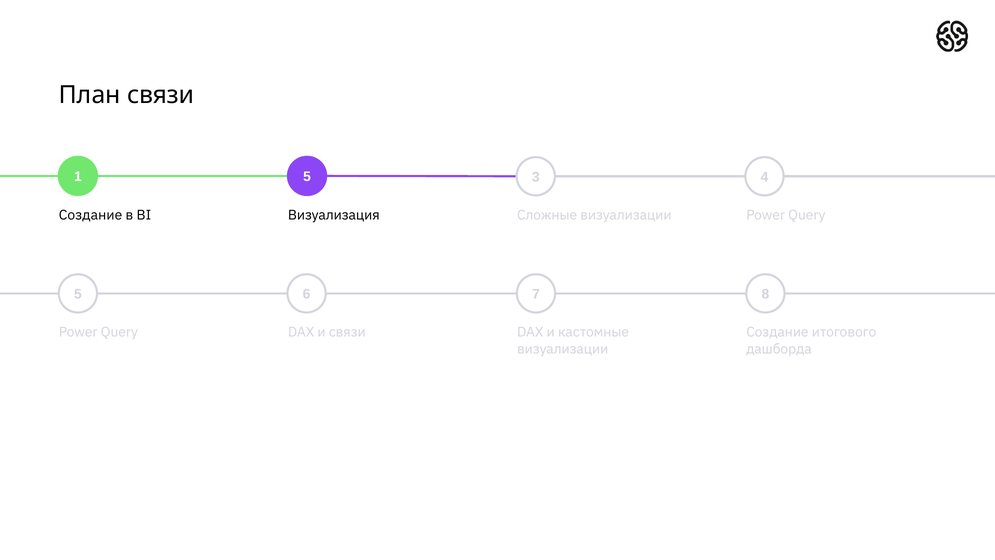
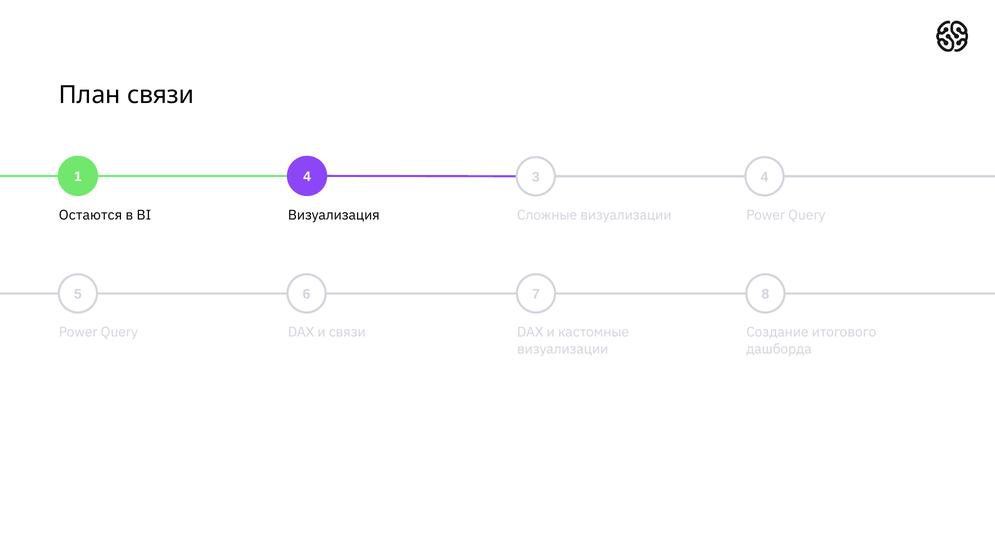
1 5: 5 -> 4 (307, 177)
Создание: Создание -> Остаются (91, 215)
